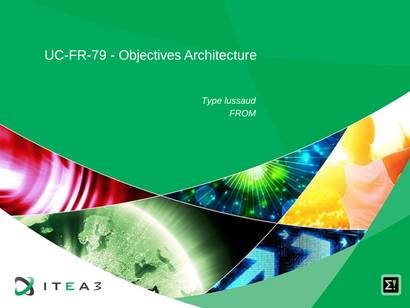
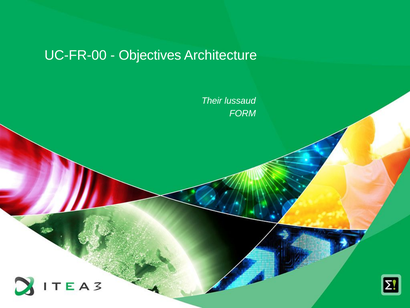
UC-FR-79: UC-FR-79 -> UC-FR-00 (76, 55)
Type: Type -> Their (212, 101)
FROM: FROM -> FORM (243, 113)
